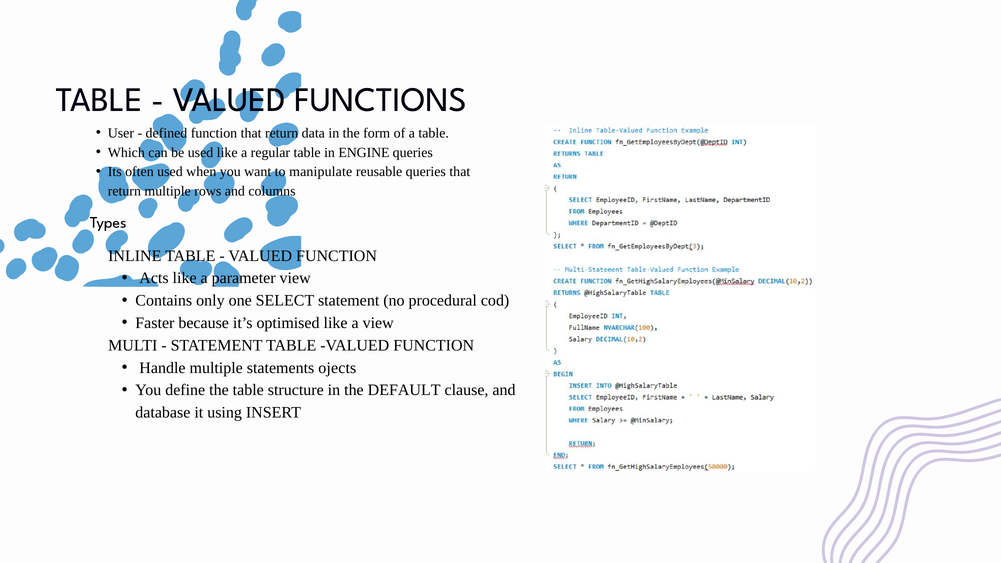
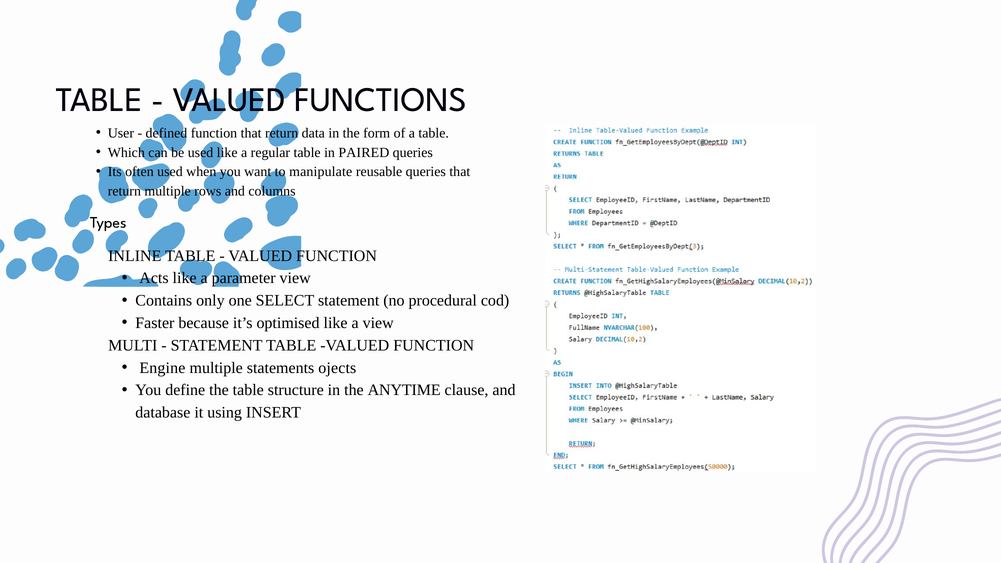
ENGINE: ENGINE -> PAIRED (364, 152)
Handle: Handle -> Engine (162, 368)
DEFAULT: DEFAULT -> ANYTIME (404, 390)
